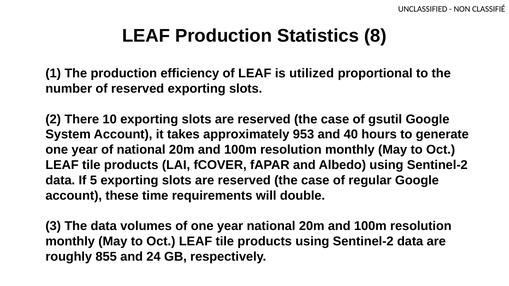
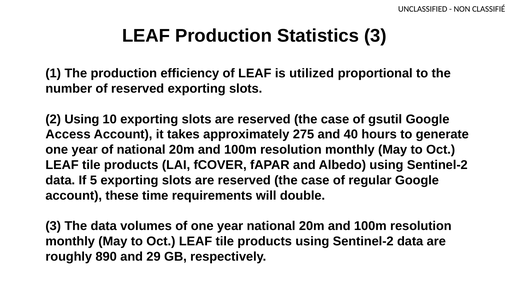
Statistics 8: 8 -> 3 (375, 36)
2 There: There -> Using (82, 119)
System: System -> Access (68, 135)
953: 953 -> 275 (304, 135)
855: 855 -> 890 (106, 257)
24: 24 -> 29 (153, 257)
